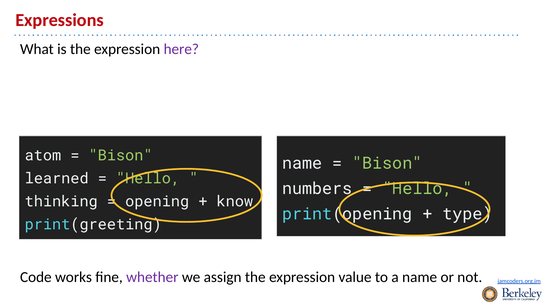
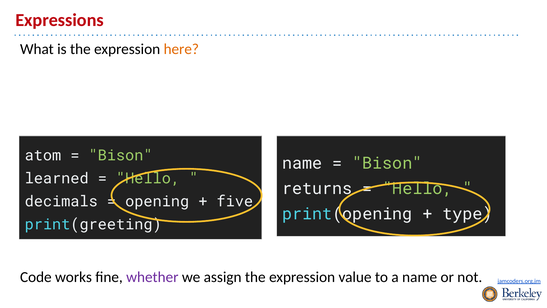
here colour: purple -> orange (181, 49)
numbers: numbers -> returns (317, 188)
thinking: thinking -> decimals (61, 201)
know: know -> five (235, 201)
